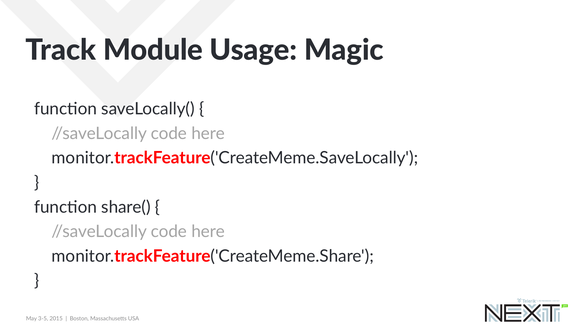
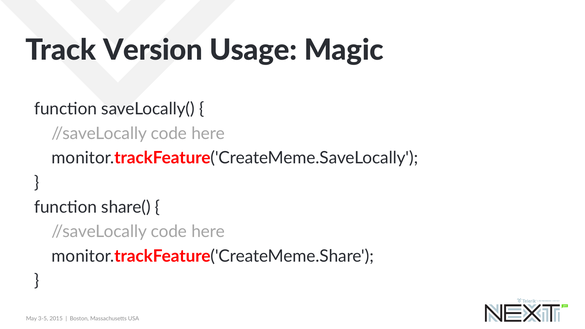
Module: Module -> Version (153, 50)
